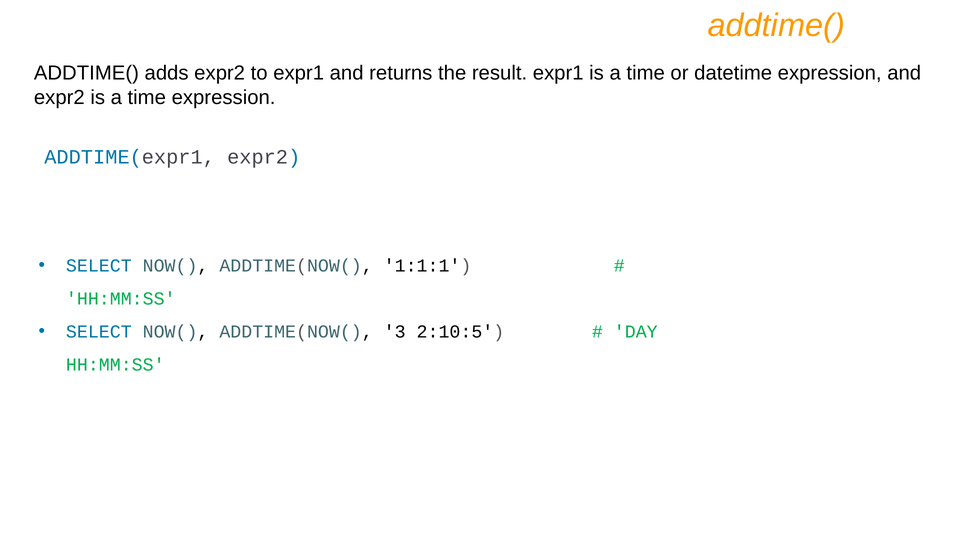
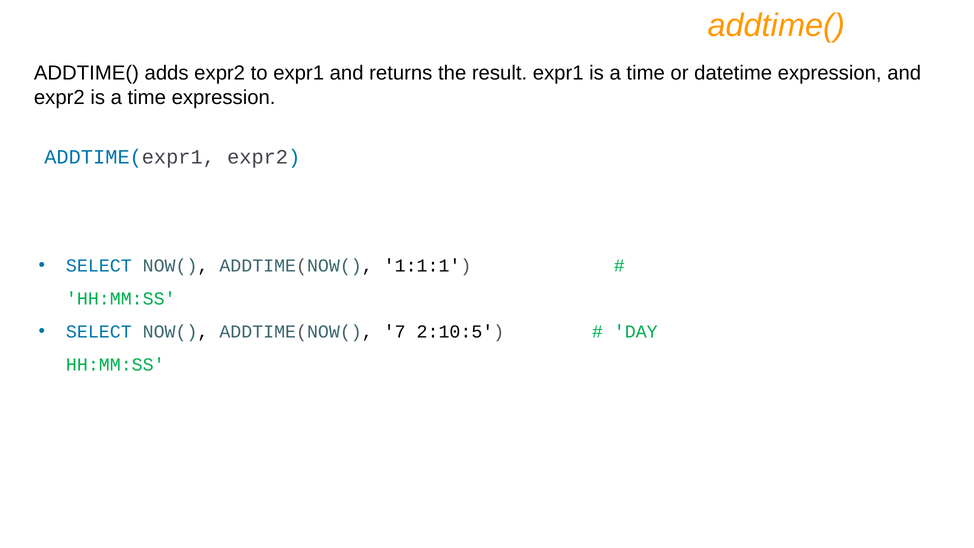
3: 3 -> 7 (395, 332)
